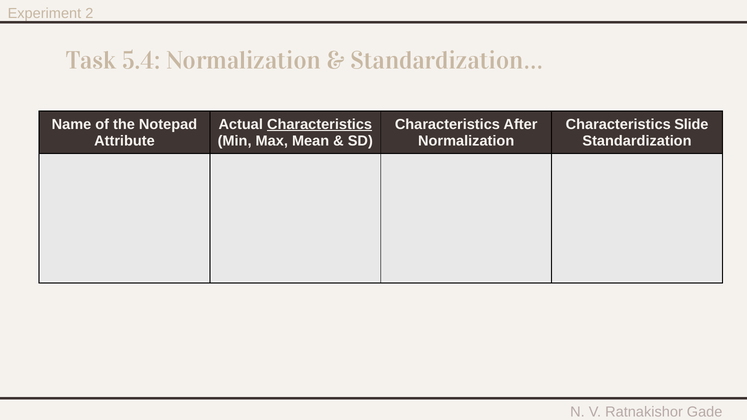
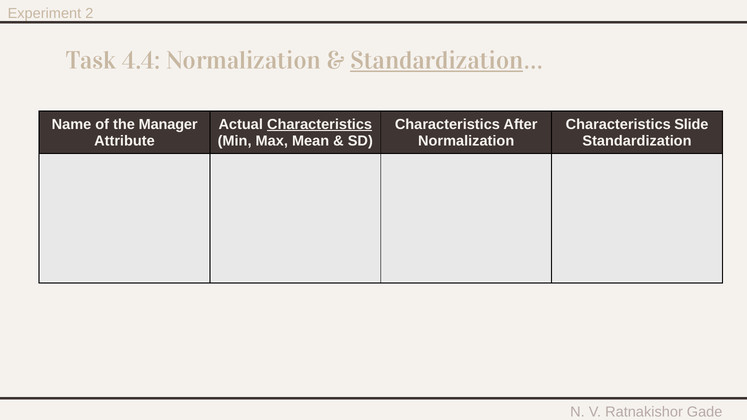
5.4: 5.4 -> 4.4 (141, 61)
Standardization underline: none -> present (437, 61)
Notepad: Notepad -> Manager (168, 124)
